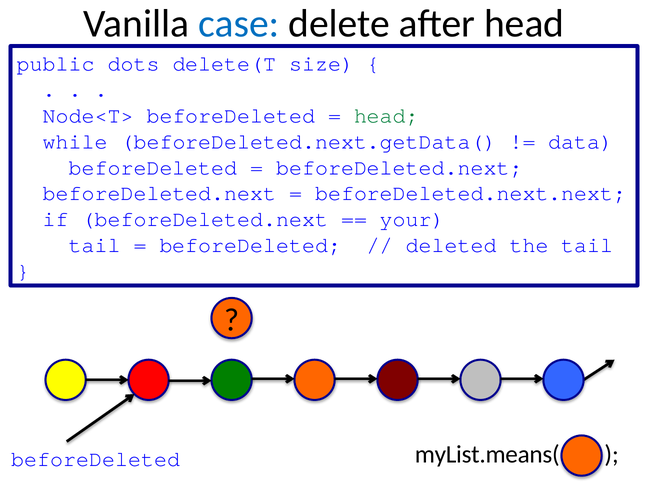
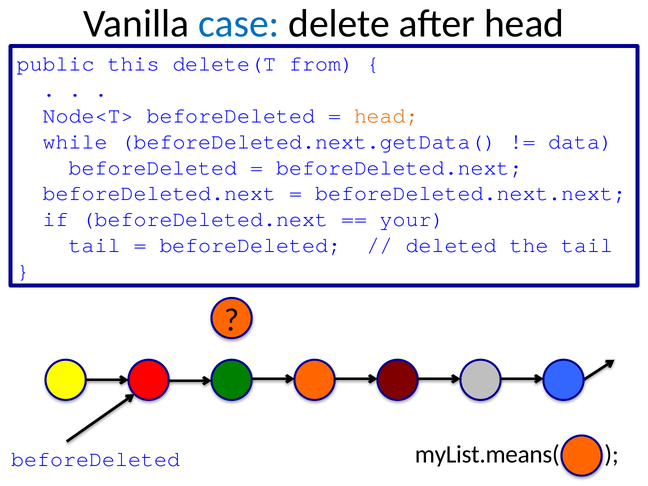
dots: dots -> this (134, 64)
size: size -> from (322, 64)
head colour: green -> orange (386, 116)
